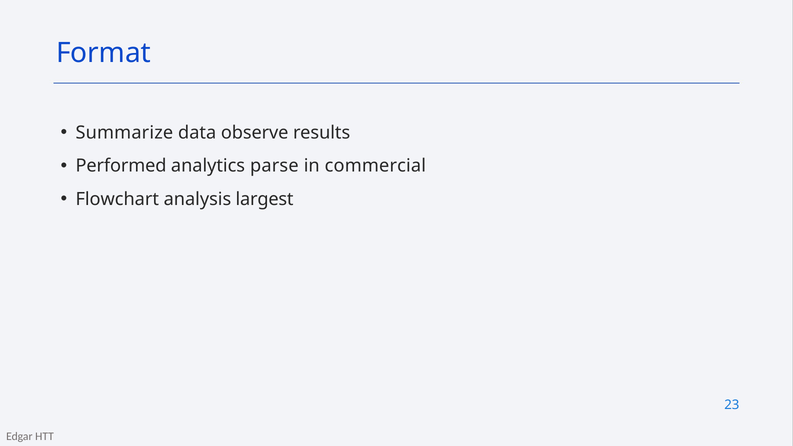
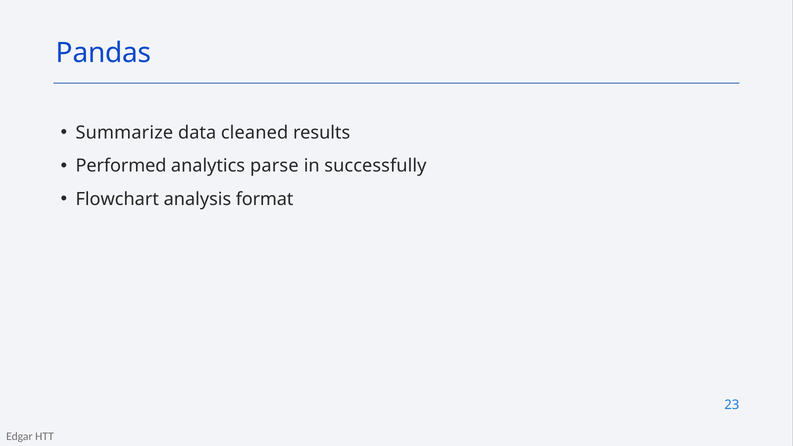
Format: Format -> Pandas (104, 53)
observe: observe -> cleaned (255, 133)
commercial: commercial -> successfully (375, 166)
largest: largest -> format (265, 199)
